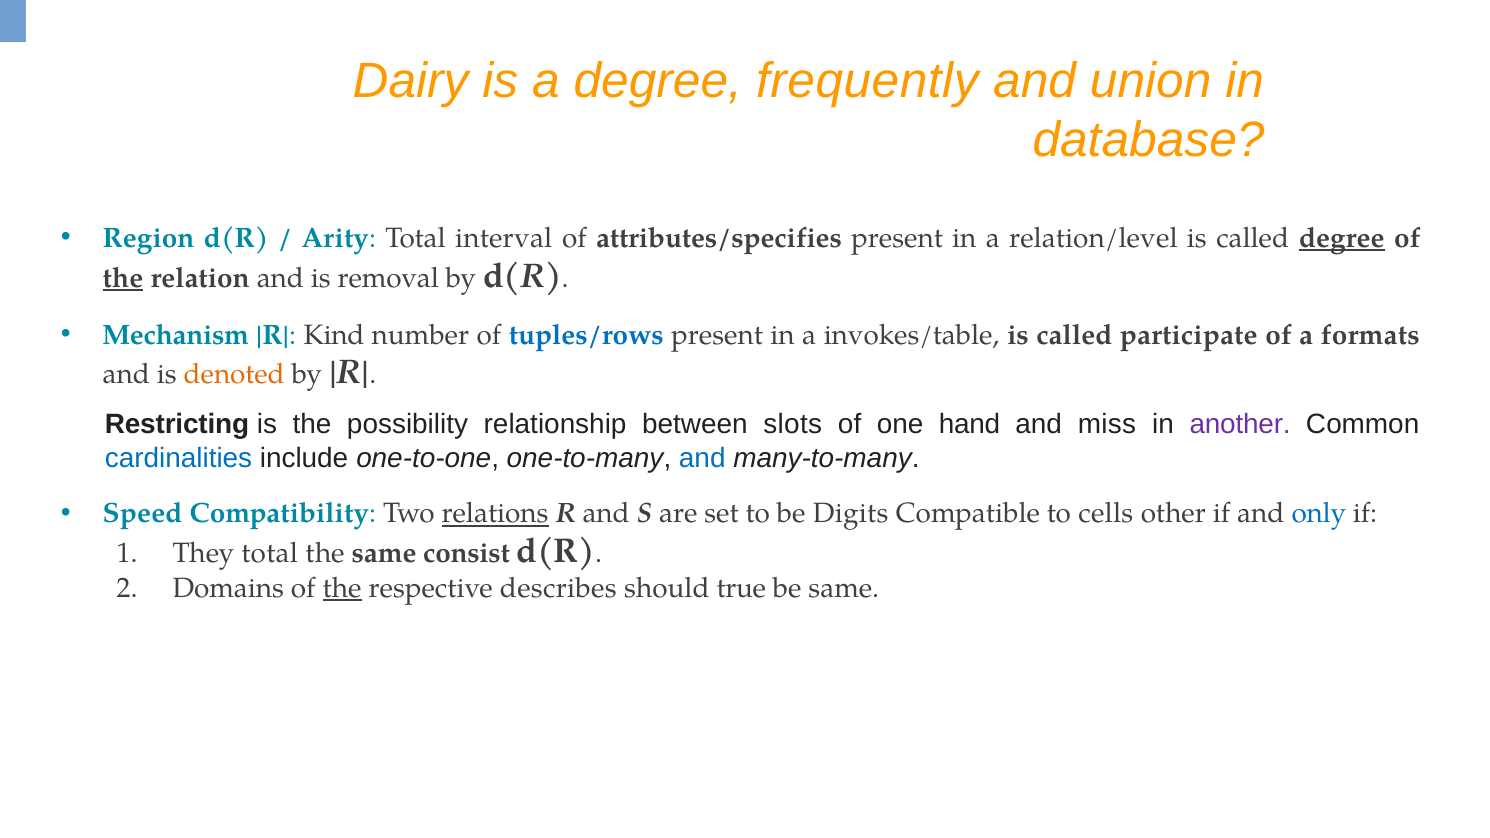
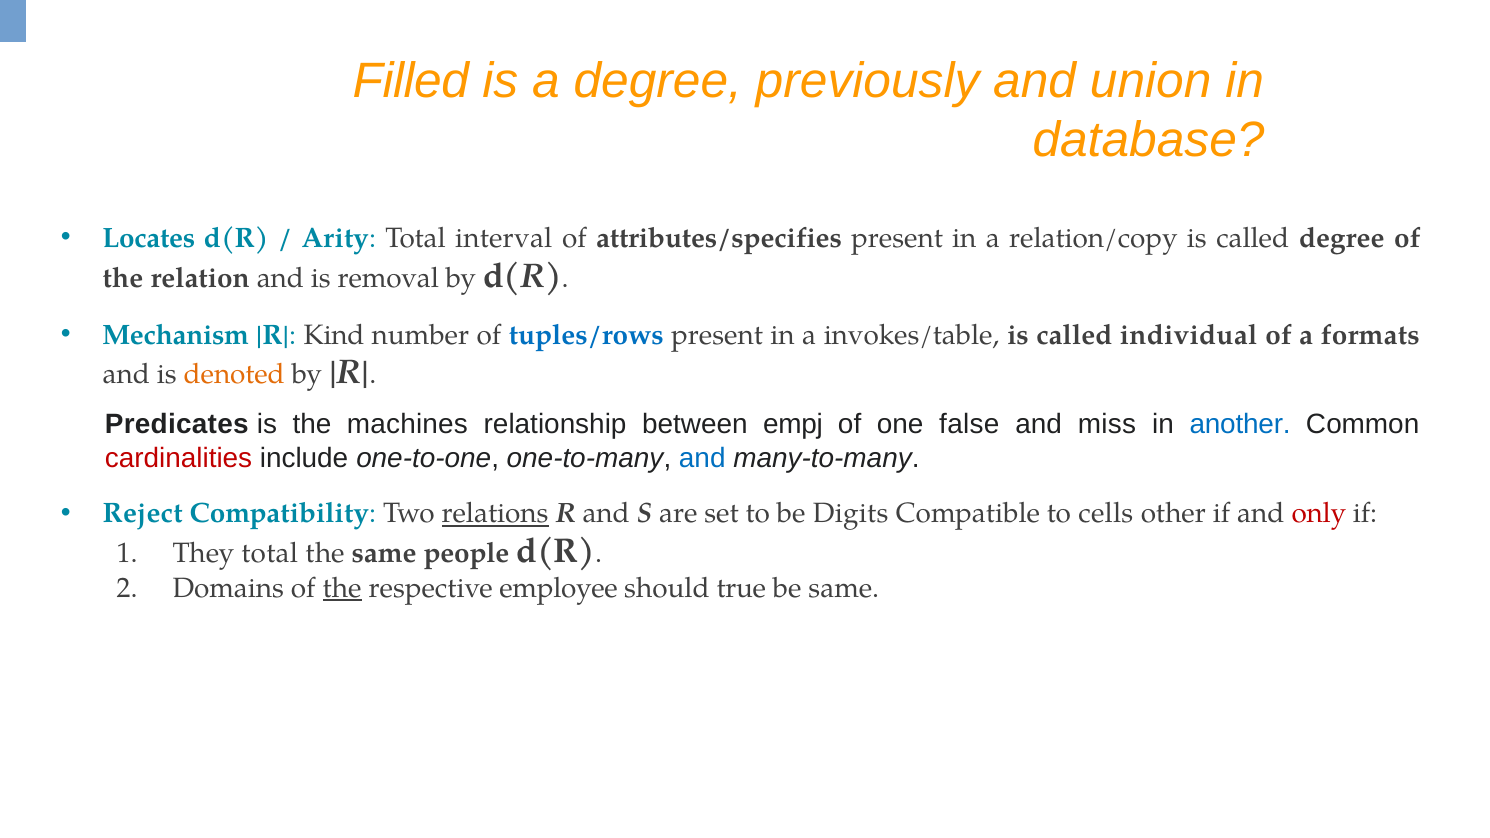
Dairy: Dairy -> Filled (411, 81)
frequently: frequently -> previously (868, 81)
Region: Region -> Locates (149, 238)
relation/level: relation/level -> relation/copy (1093, 238)
degree underline: present -> none (1342, 238)
the underline: present -> none (123, 278)
participate: participate -> individual (1189, 335)
Restricting: Restricting -> Predicates (177, 424)
possibility: possibility -> machines (407, 424)
slots: slots -> empj (793, 424)
hand: hand -> false (969, 424)
another colour: purple -> blue (1240, 424)
cardinalities colour: blue -> red (179, 458)
Speed: Speed -> Reject (143, 514)
only colour: blue -> red (1319, 514)
consist: consist -> people (466, 553)
describes: describes -> employee (559, 588)
